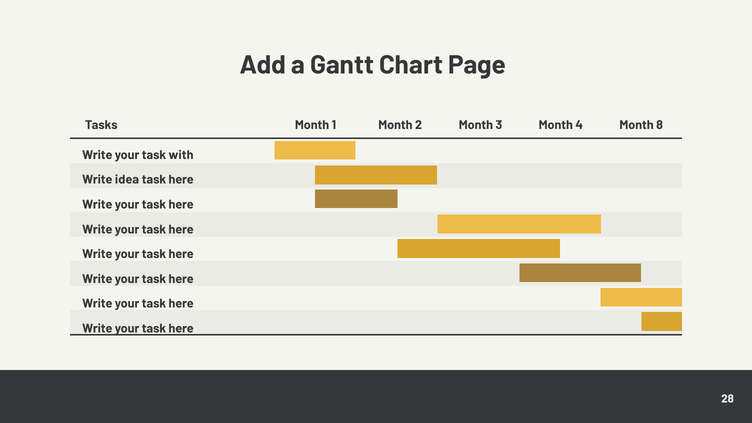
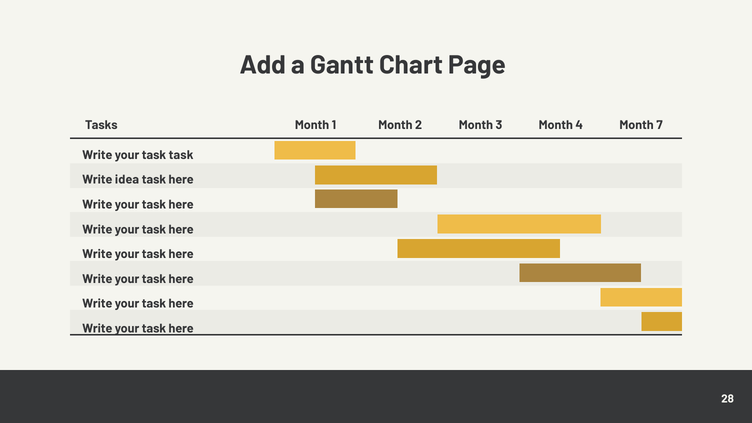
8: 8 -> 7 (660, 125)
task with: with -> task (181, 155)
